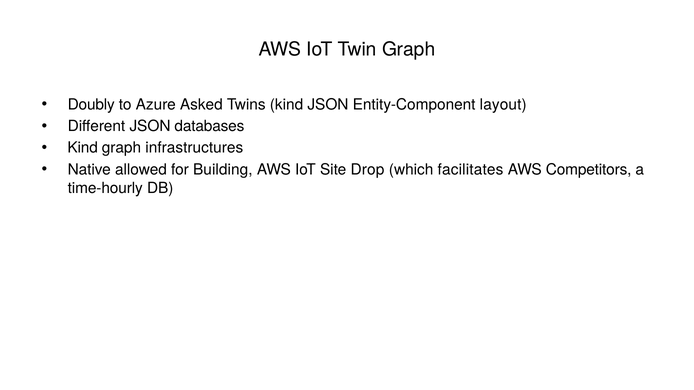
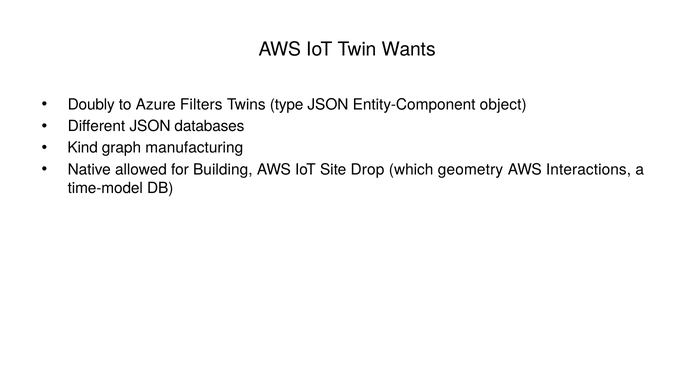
Twin Graph: Graph -> Wants (409, 49)
Asked: Asked -> Filters (201, 105)
Twins kind: kind -> type (287, 105)
layout: layout -> object (503, 105)
infrastructures: infrastructures -> manufacturing (194, 148)
facilitates: facilitates -> geometry (470, 170)
Competitors: Competitors -> Interactions (589, 170)
time-hourly: time-hourly -> time-model (105, 188)
